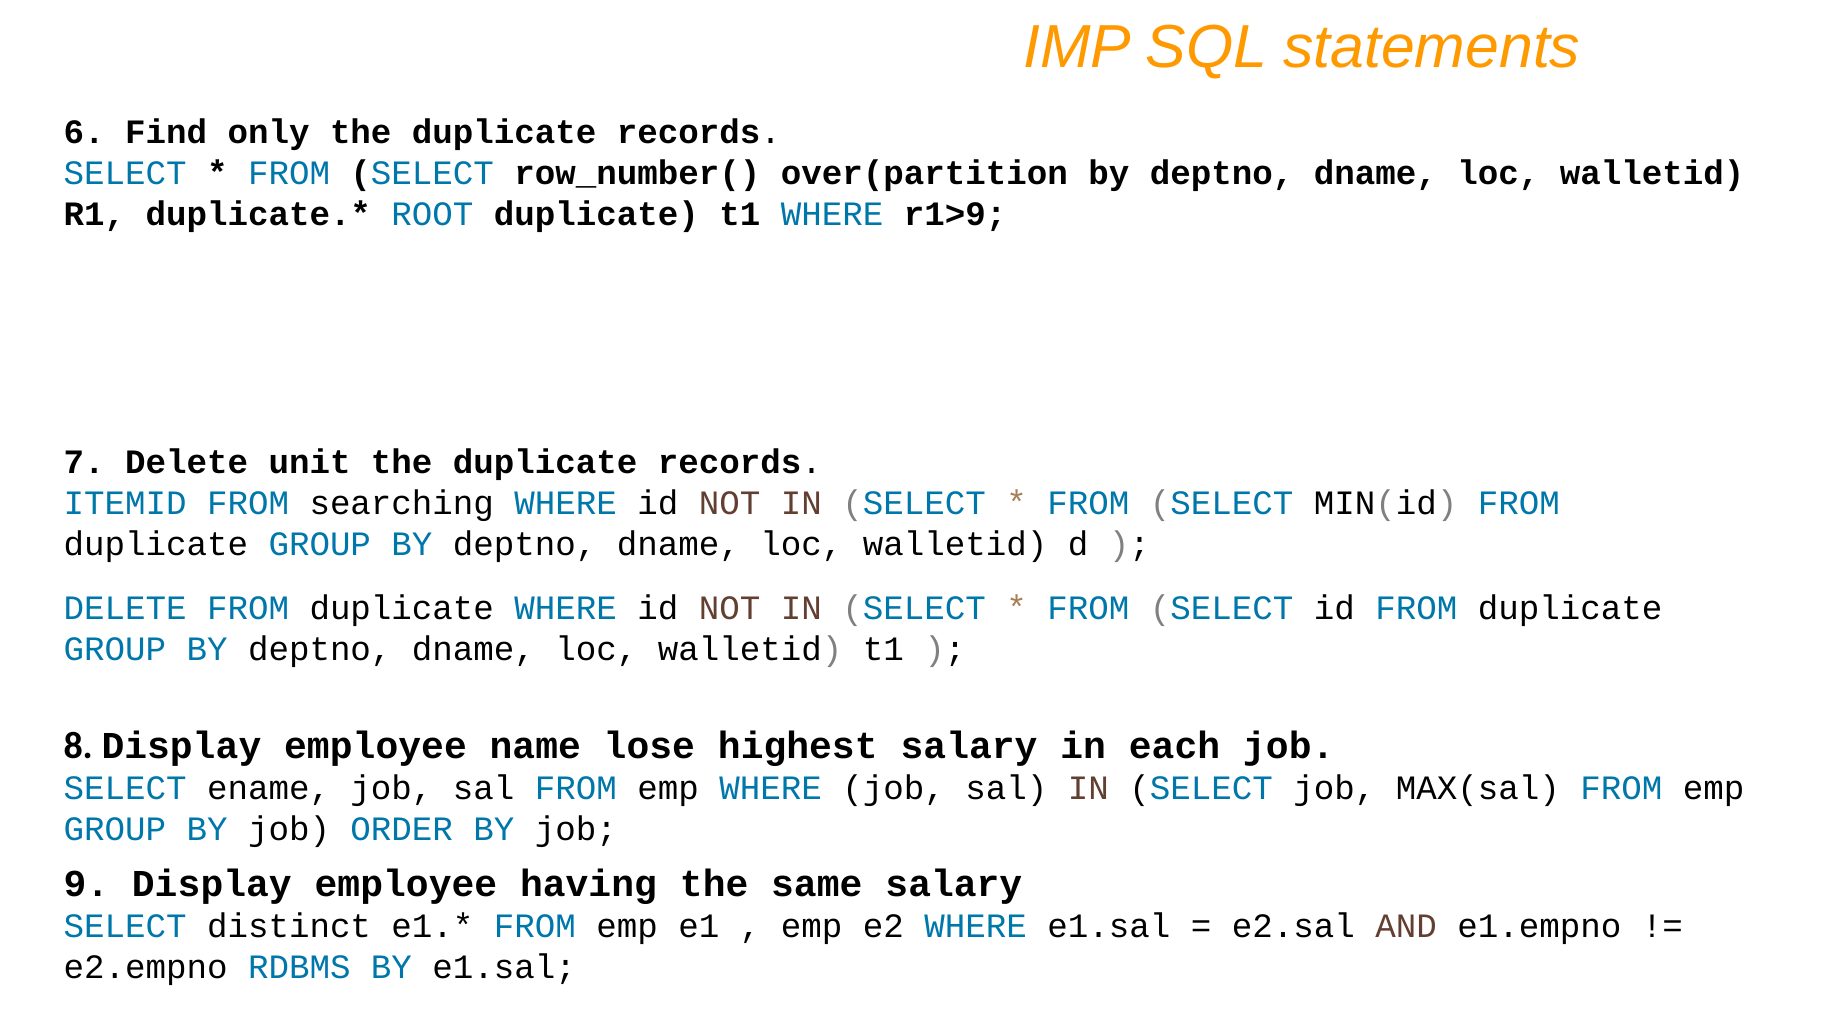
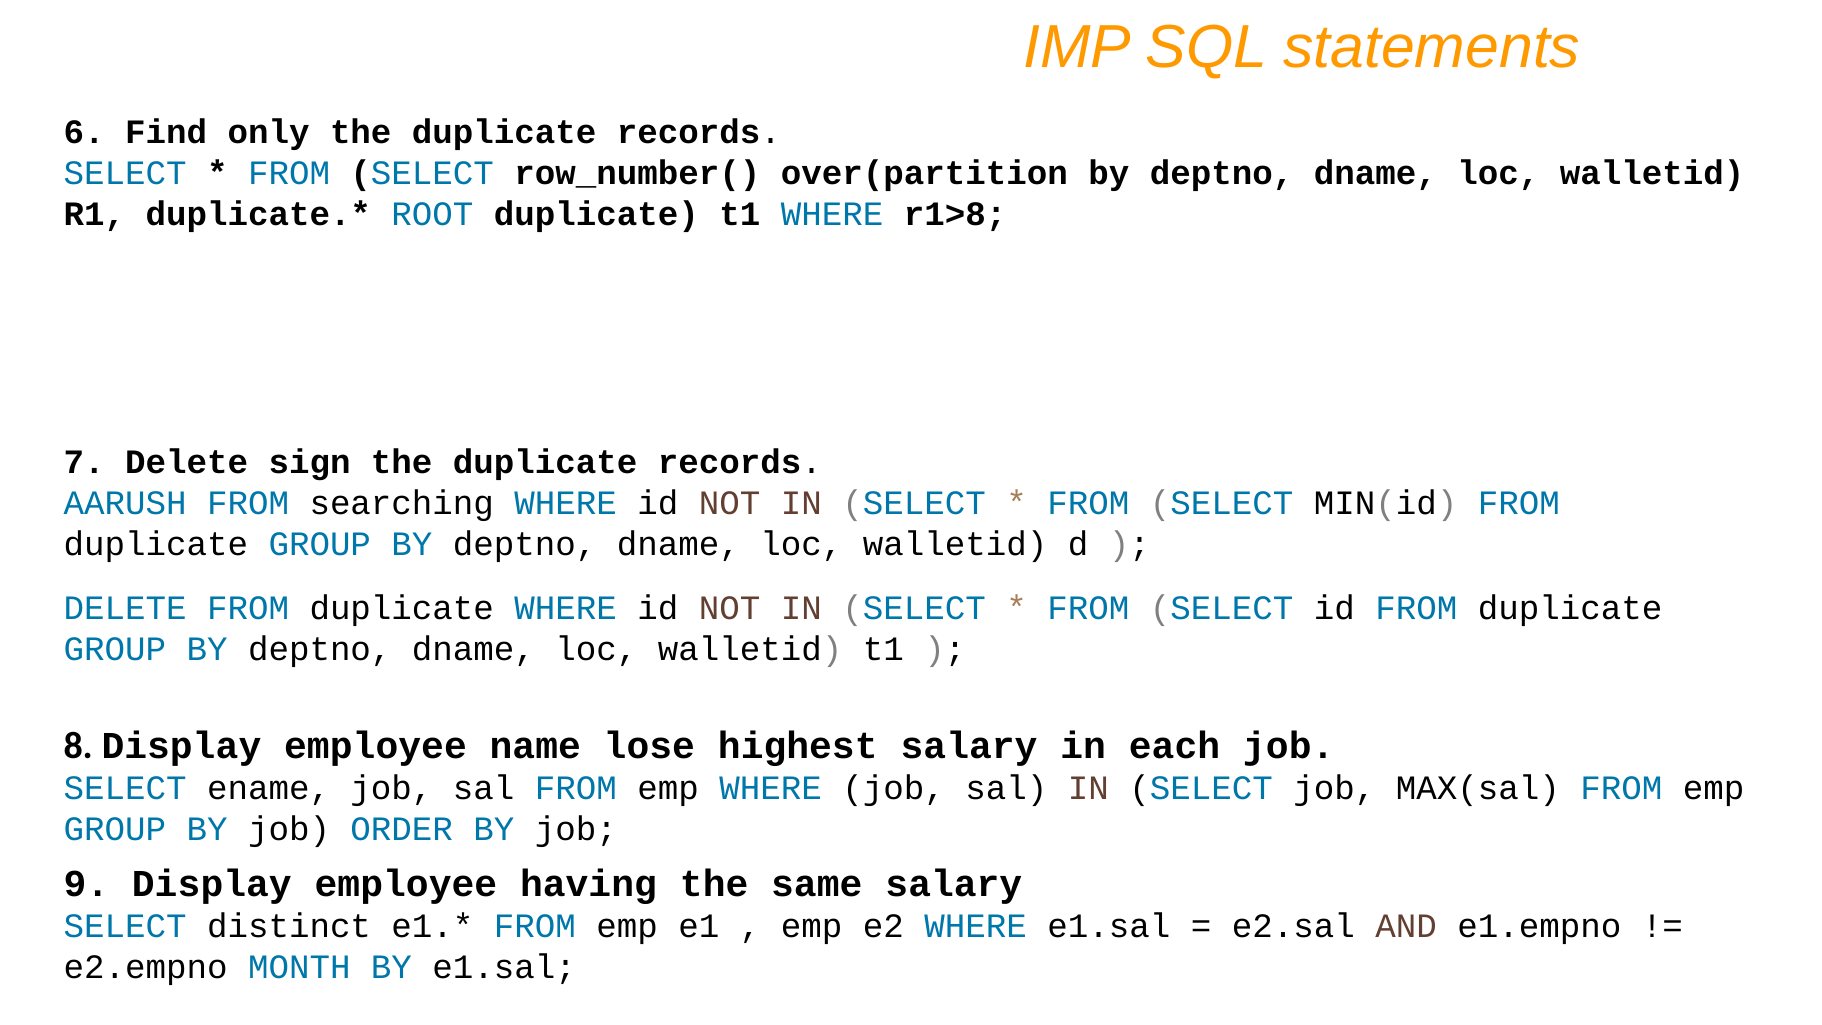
r1>9: r1>9 -> r1>8 (955, 214)
unit: unit -> sign (310, 462)
ITEMID: ITEMID -> AARUSH (125, 503)
RDBMS: RDBMS -> MONTH (299, 967)
